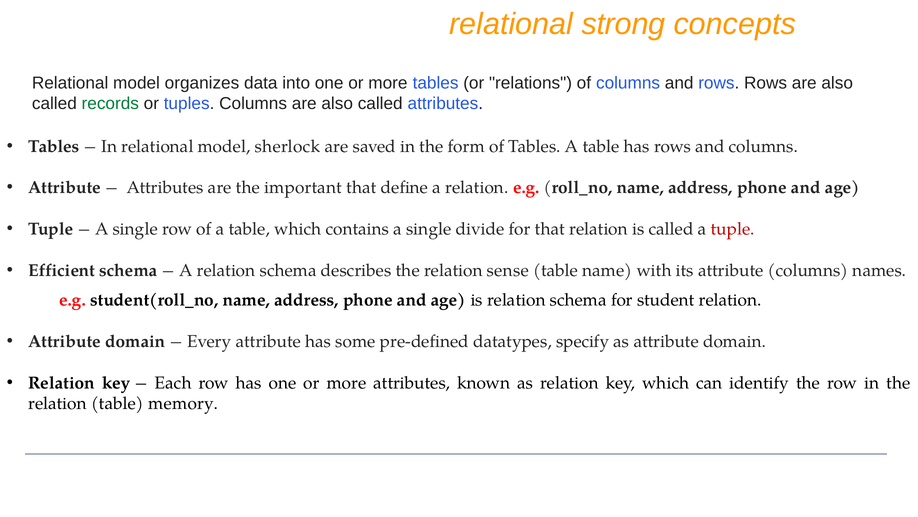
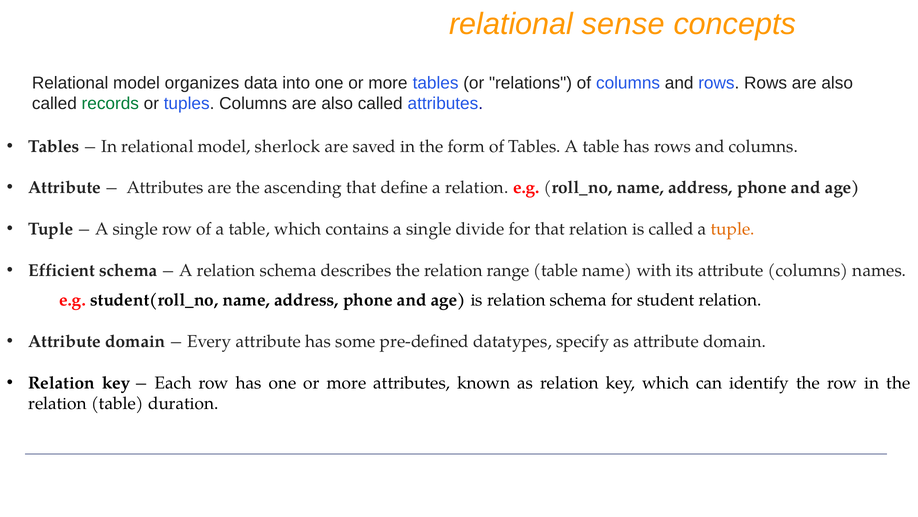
strong: strong -> sense (623, 24)
important: important -> ascending (303, 187)
tuple colour: red -> orange (733, 229)
sense: sense -> range (508, 270)
memory: memory -> duration (183, 403)
